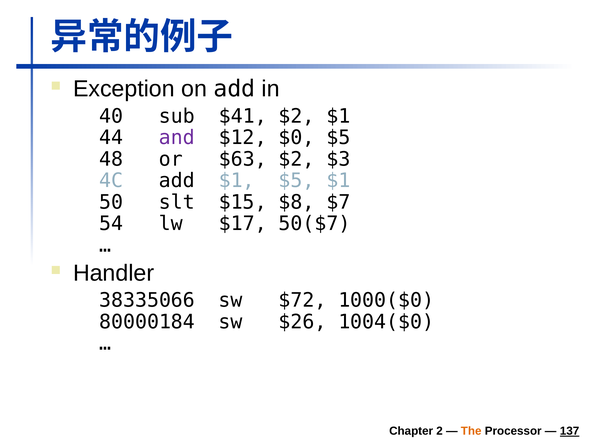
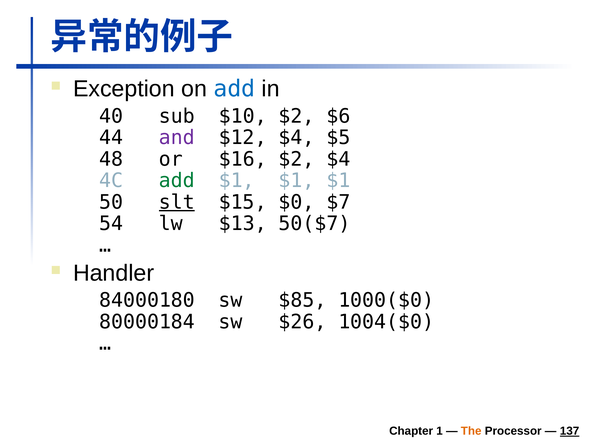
add colour: black -> blue (234, 89)
$41: $41 -> $10 (243, 116)
$2 $1: $1 -> $6 (338, 116)
$12 $0: $0 -> $4 (297, 138)
$63: $63 -> $16 (243, 159)
$2 $3: $3 -> $4 (338, 159)
add colour: black -> green (177, 181)
$5: $5 -> $1 (297, 181)
slt underline: none -> present (177, 202)
$8: $8 -> $0 (297, 202)
$17: $17 -> $13 (243, 224)
38335066: 38335066 -> 84000180 (147, 300)
$72: $72 -> $85 (302, 300)
2: 2 -> 1 (440, 431)
